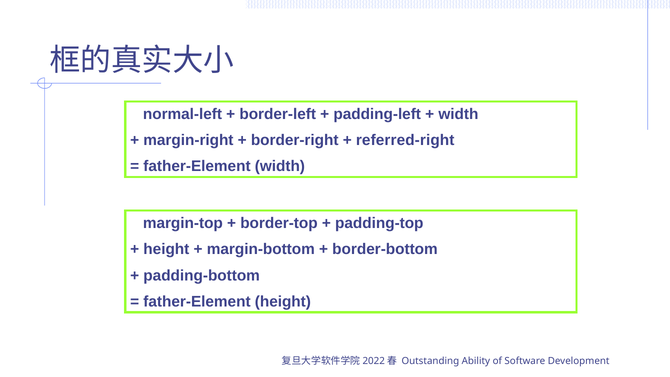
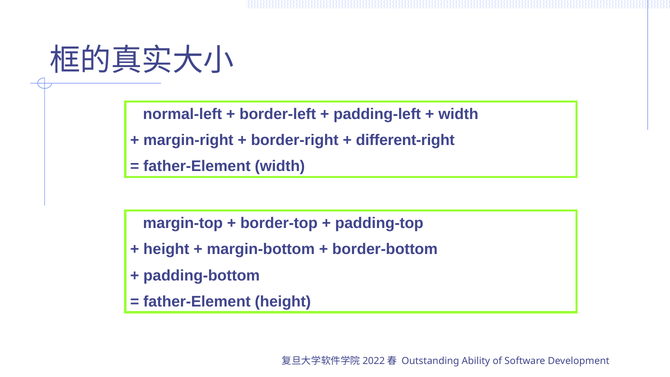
referred-right: referred-right -> different-right (405, 140)
